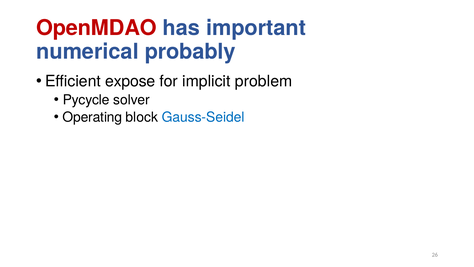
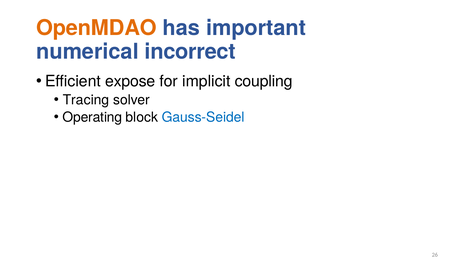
OpenMDAO colour: red -> orange (96, 28)
probably: probably -> incorrect (190, 52)
problem: problem -> coupling (264, 81)
Pycycle: Pycycle -> Tracing (86, 100)
